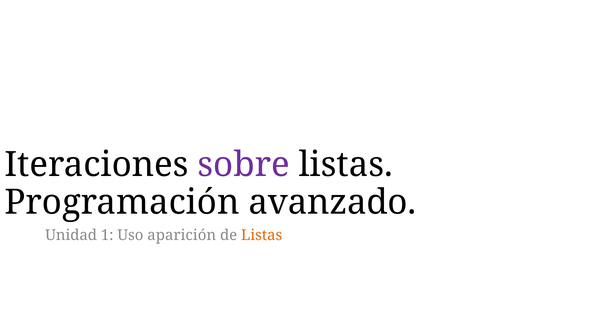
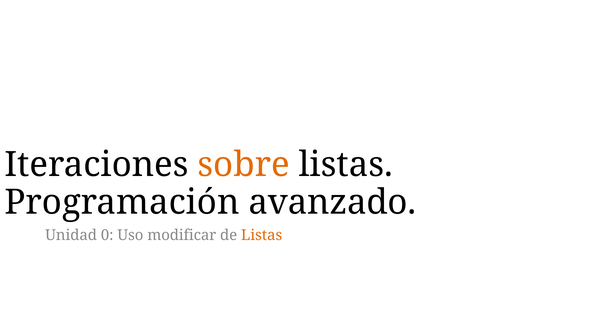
sobre colour: purple -> orange (244, 165)
1: 1 -> 0 (107, 235)
aparición: aparición -> modificar (182, 235)
